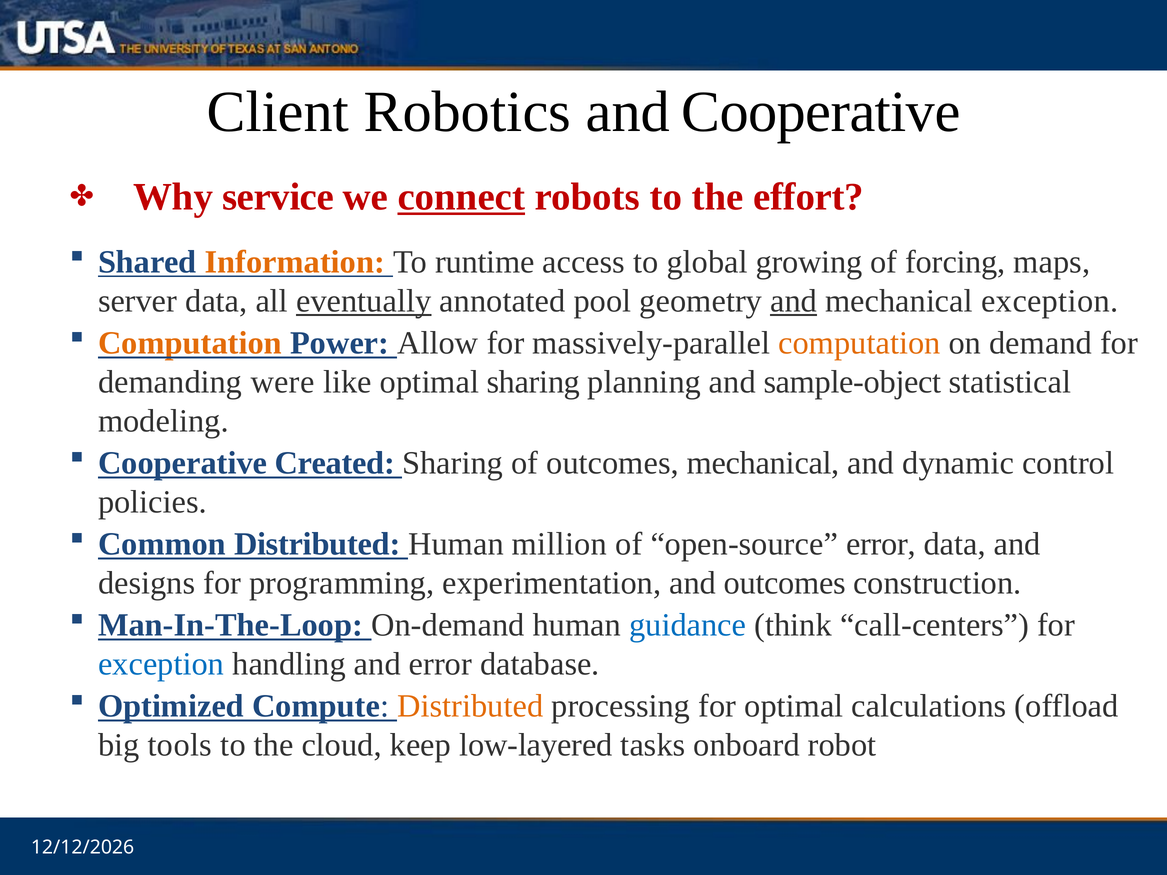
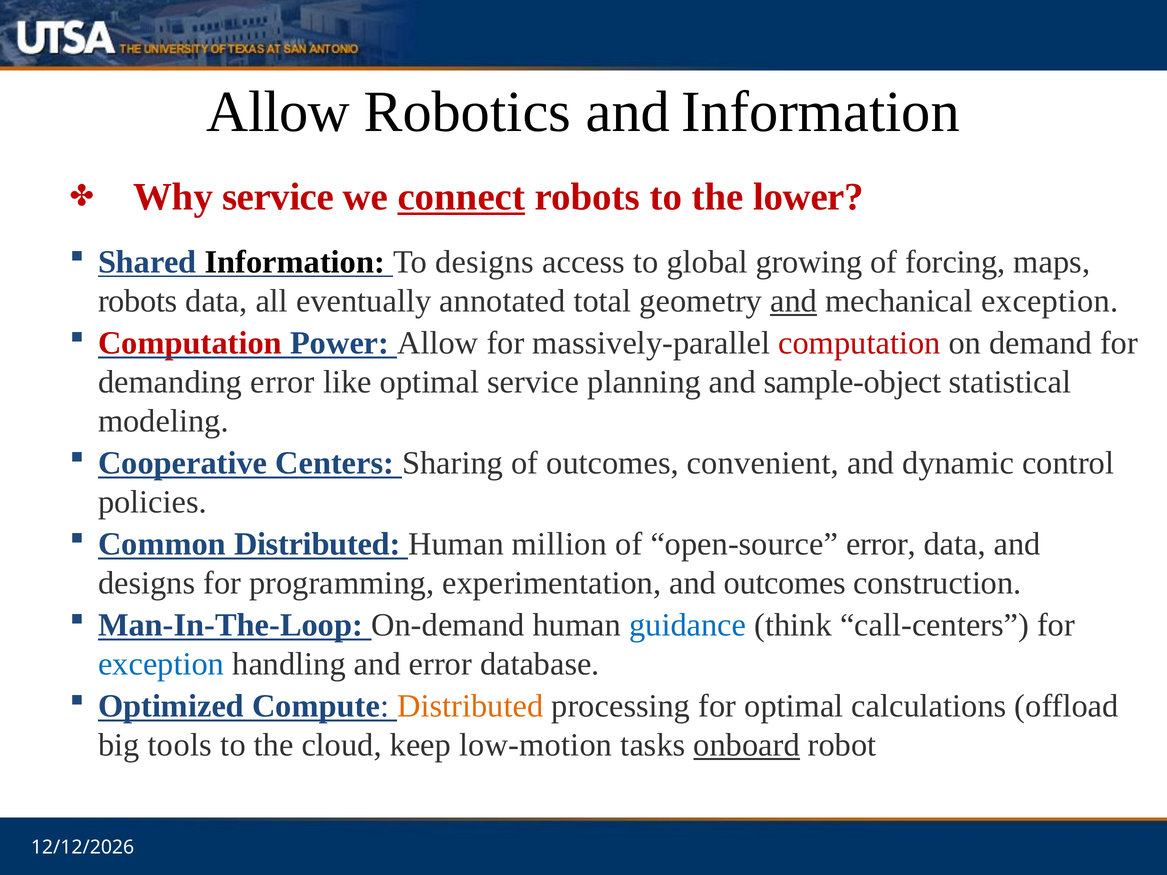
Client: Client -> Allow (278, 112)
and Cooperative: Cooperative -> Information (821, 112)
effort: effort -> lower (809, 197)
Information colour: orange -> black (295, 262)
To runtime: runtime -> designs (484, 262)
server: server -> robots (138, 301)
eventually underline: present -> none (364, 301)
pool: pool -> total (602, 301)
Computation colour: orange -> red (190, 343)
computation colour: orange -> red (860, 343)
demanding were: were -> error (282, 382)
optimal sharing: sharing -> service (533, 382)
Created: Created -> Centers (335, 463)
outcomes mechanical: mechanical -> convenient (763, 463)
low-layered: low-layered -> low-motion (536, 745)
onboard underline: none -> present (747, 745)
